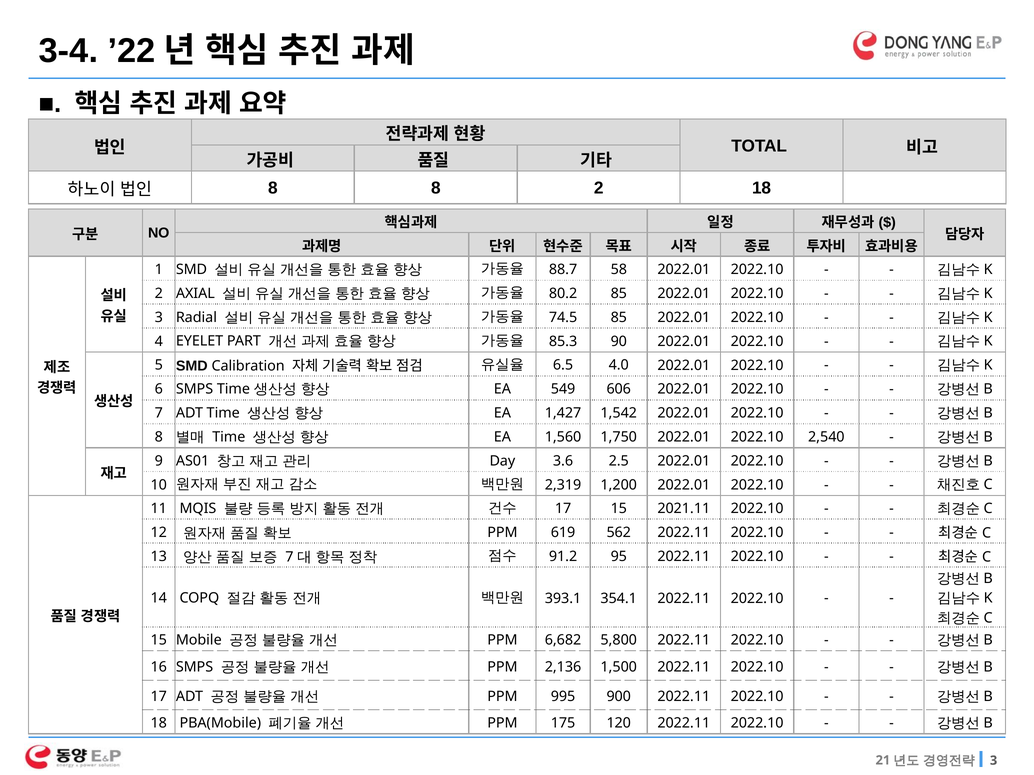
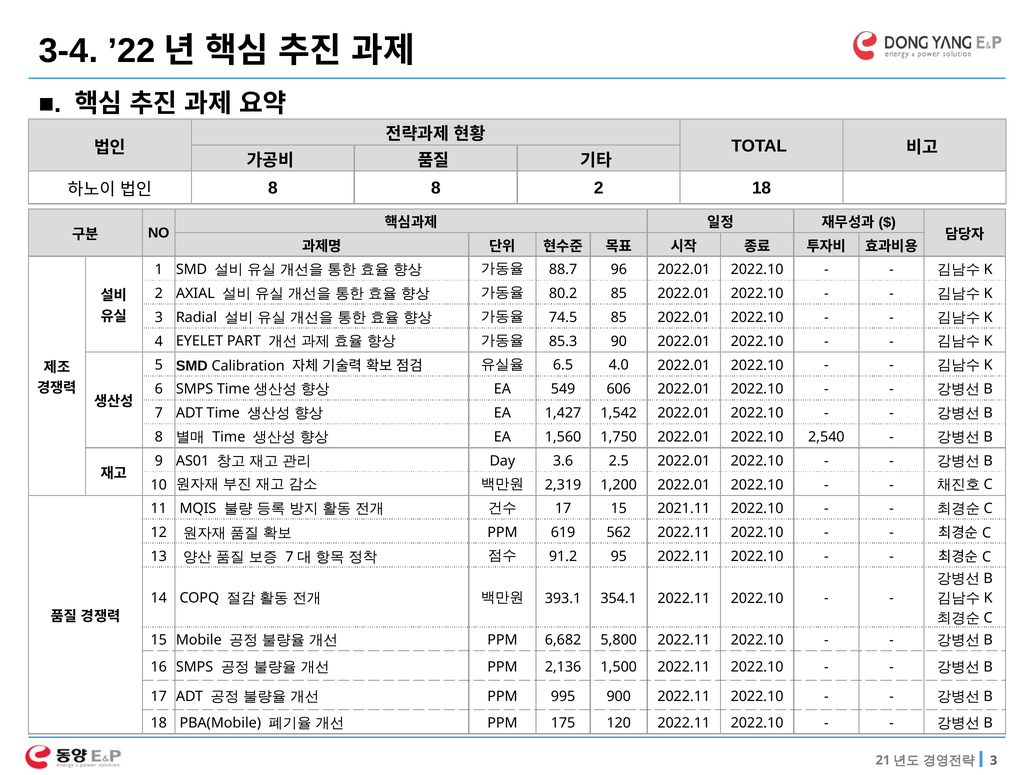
58: 58 -> 96 (619, 270)
